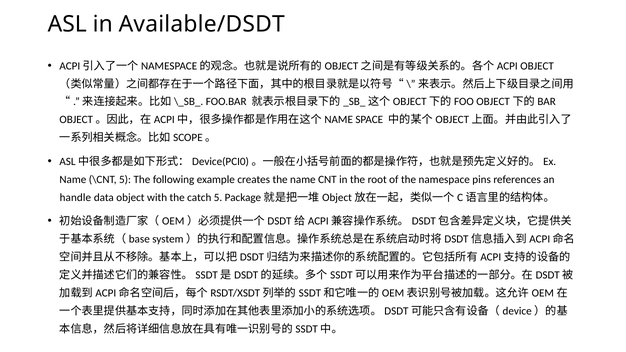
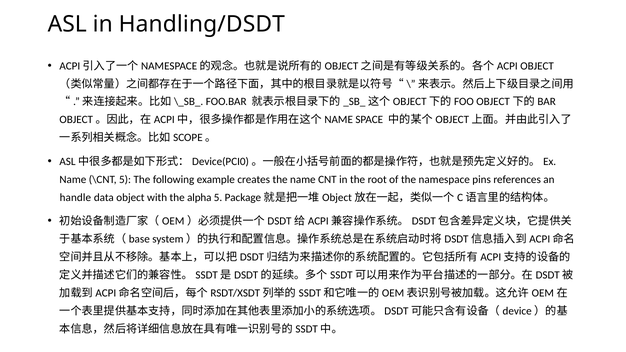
Available/DSDT: Available/DSDT -> Handling/DSDT (202, 24)
catch: catch -> alpha (199, 198)
